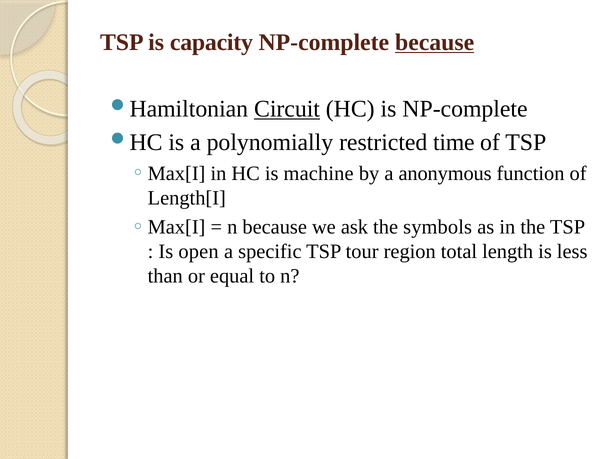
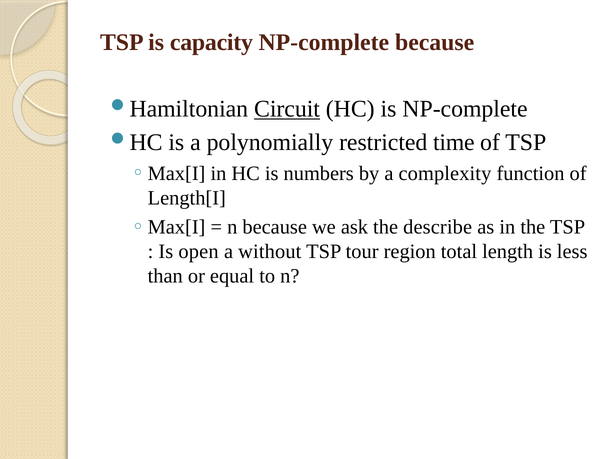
because underline: present -> none (435, 42)
machine: machine -> numbers (319, 173)
anonymous: anonymous -> complexity (445, 173)
symbols: symbols -> describe (438, 227)
specific: specific -> without (270, 252)
